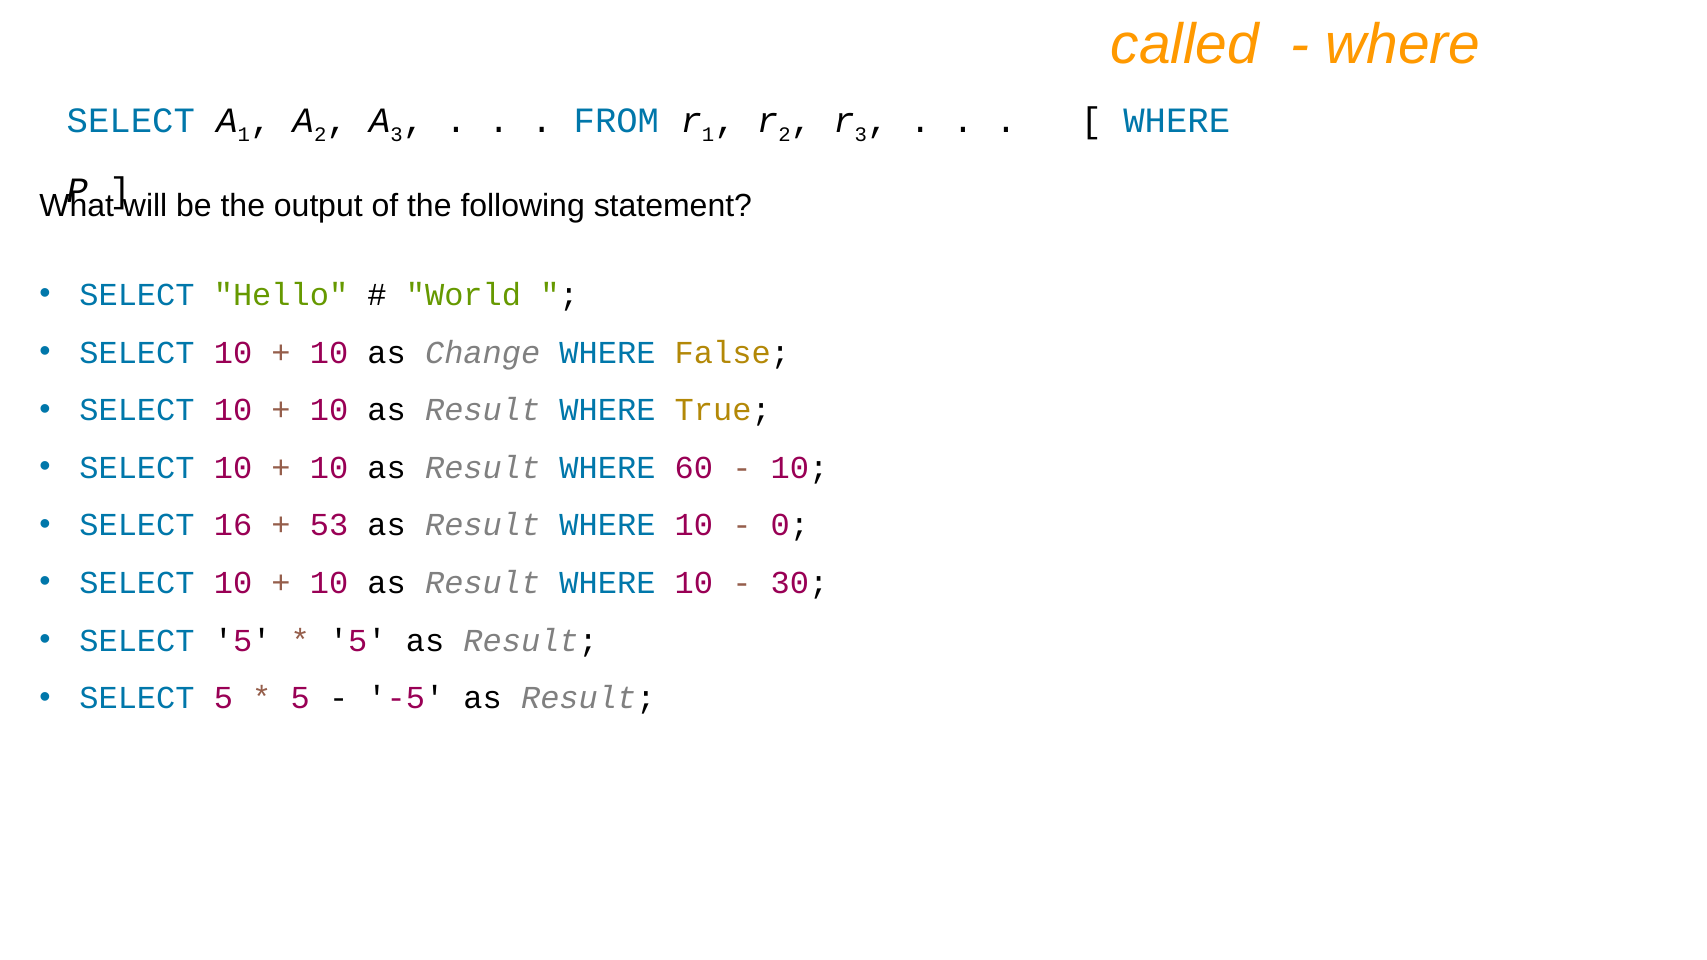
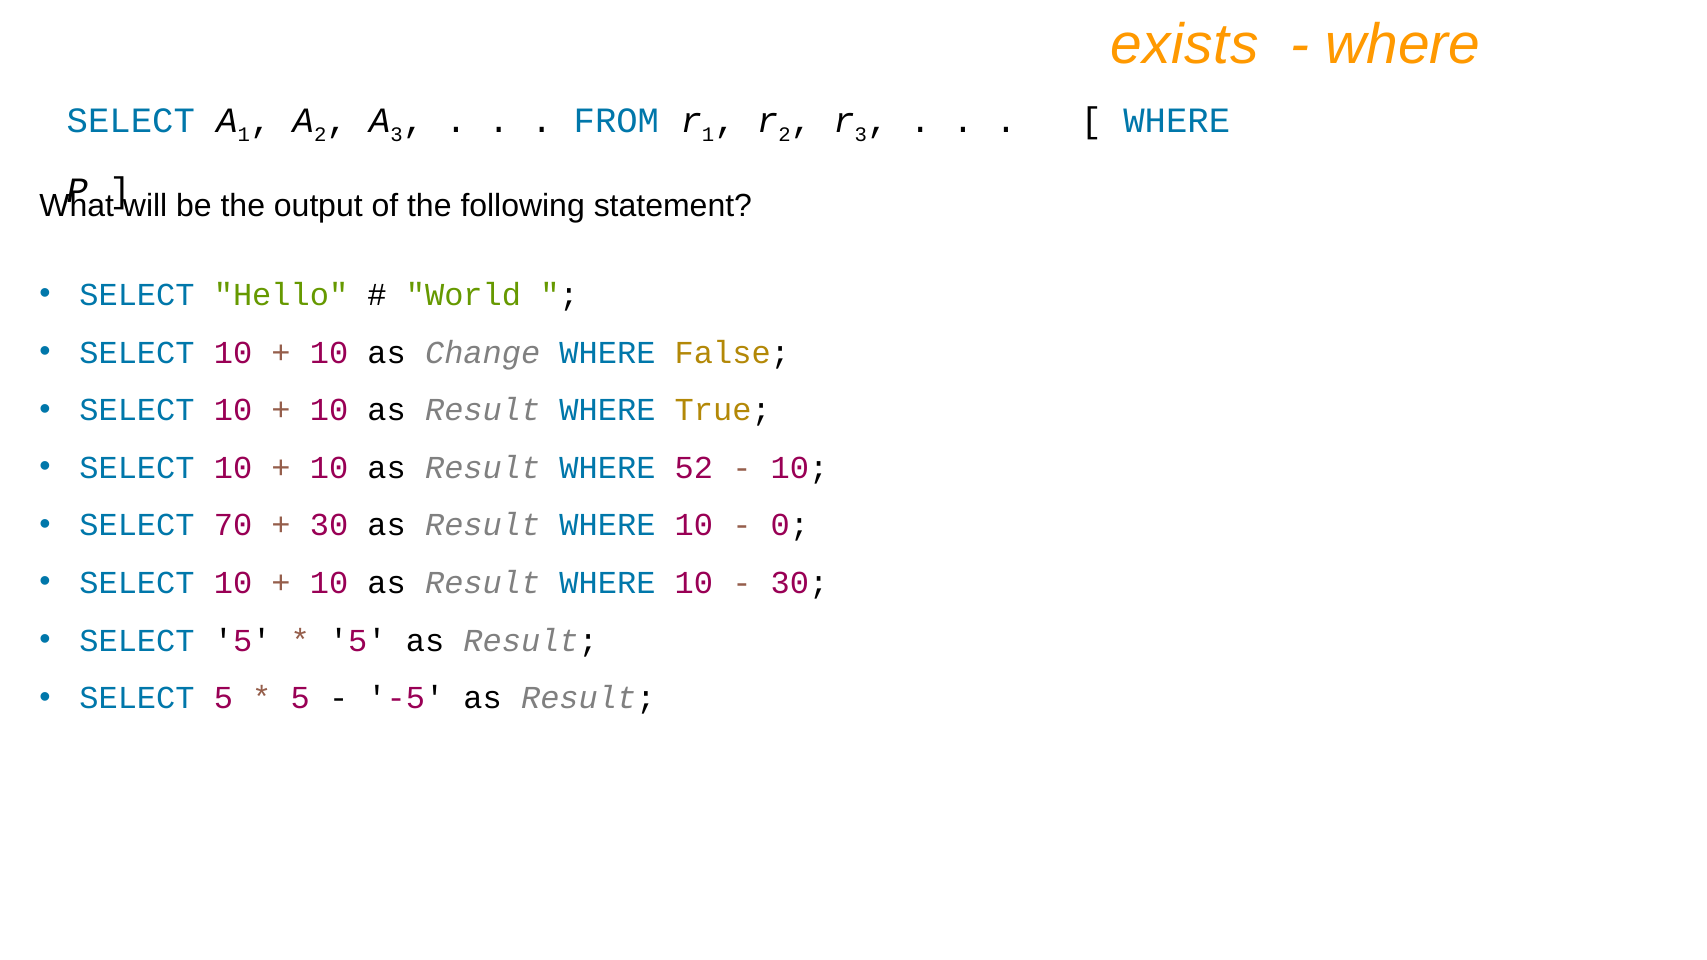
called: called -> exists (1185, 44)
60: 60 -> 52 (694, 468)
16: 16 -> 70 (233, 526)
53: 53 -> 30 (329, 526)
